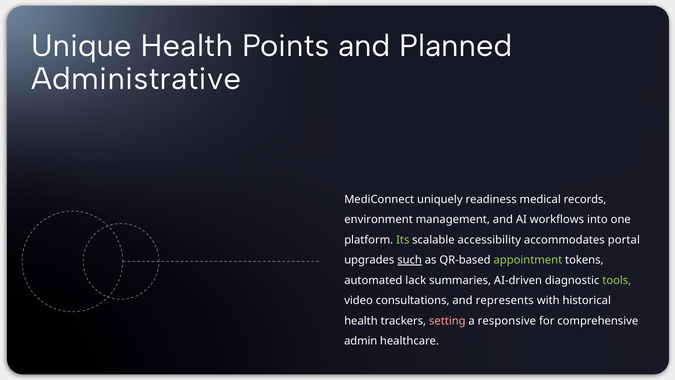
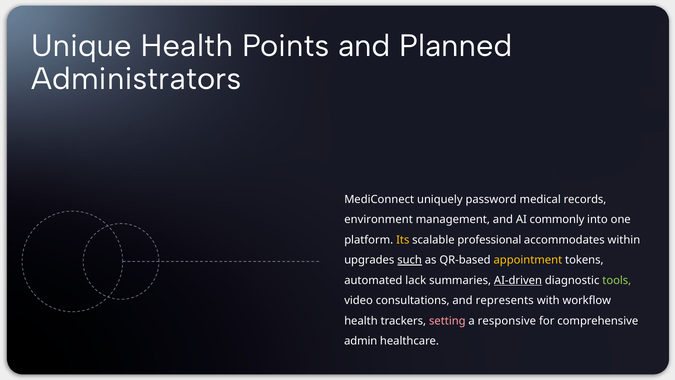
Administrative: Administrative -> Administrators (136, 79)
readiness: readiness -> password (491, 199)
workflows: workflows -> commonly (557, 219)
Its colour: light green -> yellow (403, 240)
accessibility: accessibility -> professional (489, 240)
portal: portal -> within (624, 240)
appointment colour: light green -> yellow (528, 260)
AI-driven underline: none -> present (518, 280)
historical: historical -> workflow (587, 300)
